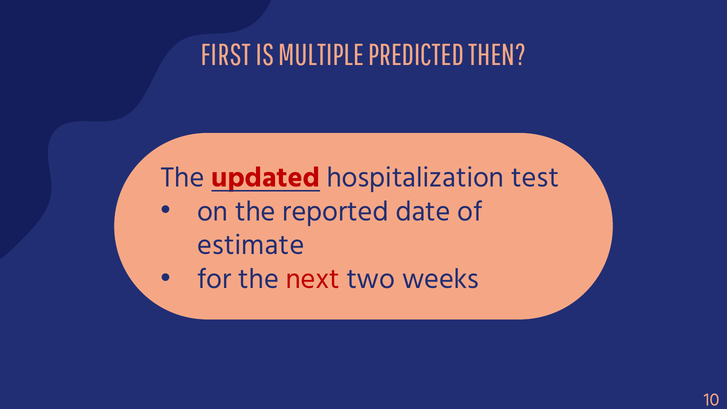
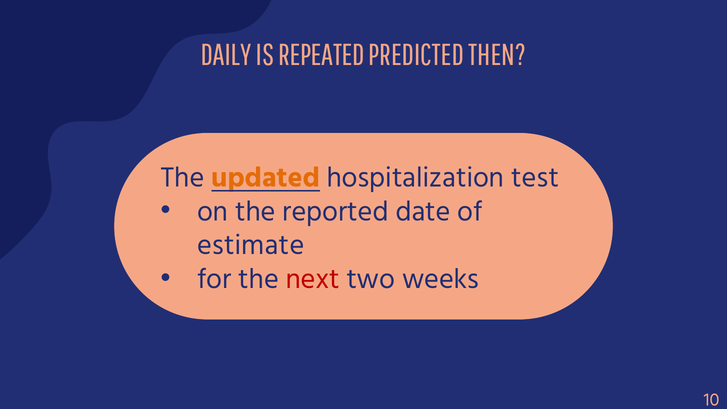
FIRST: FIRST -> DAILY (226, 55)
MULTIPLE: MULTIPLE -> REPEATED (321, 55)
updated colour: red -> orange (266, 177)
